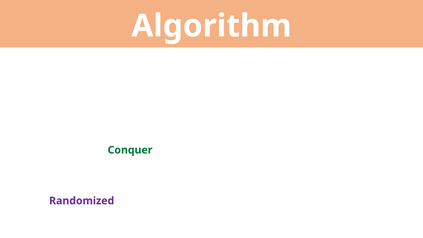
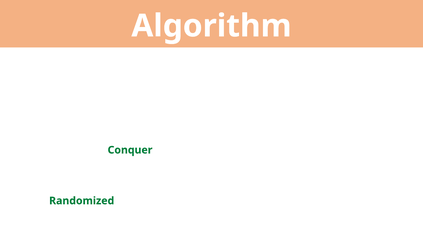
Randomized colour: purple -> green (82, 201)
